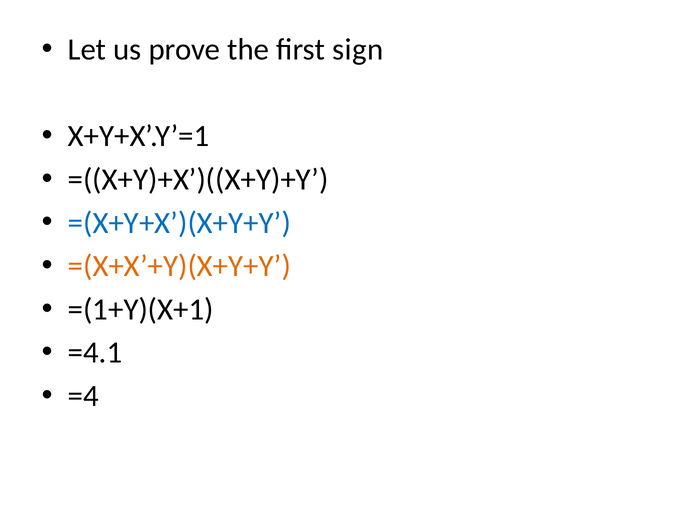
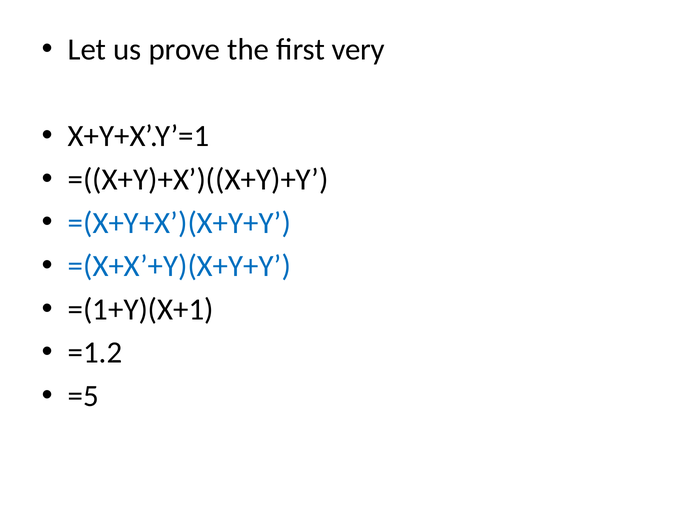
sign: sign -> very (358, 49)
=(X+X’+Y)(X+Y+Y colour: orange -> blue (179, 266)
=4.1: =4.1 -> =1.2 (95, 352)
=4: =4 -> =5 (83, 396)
